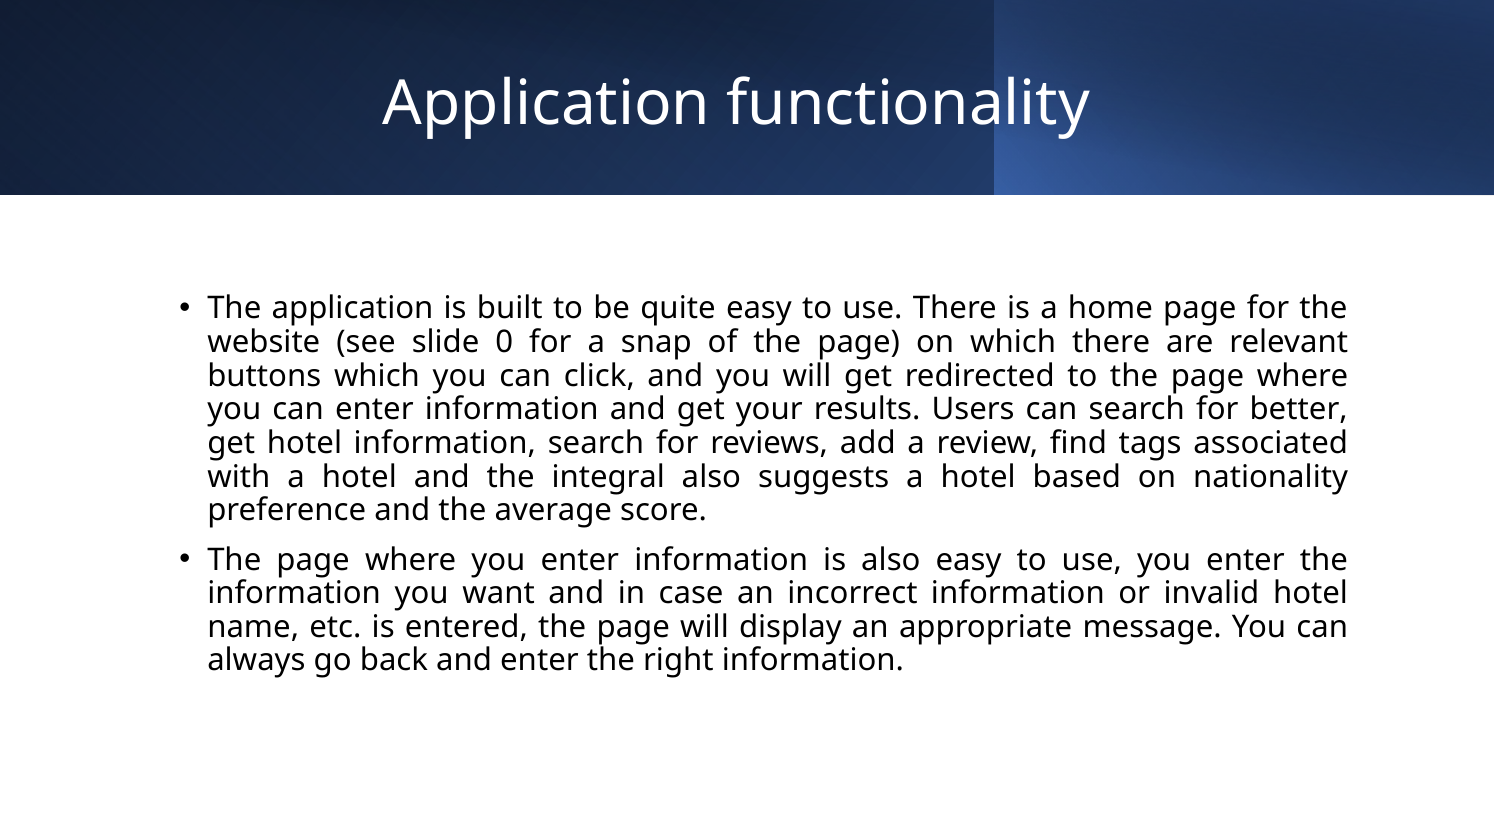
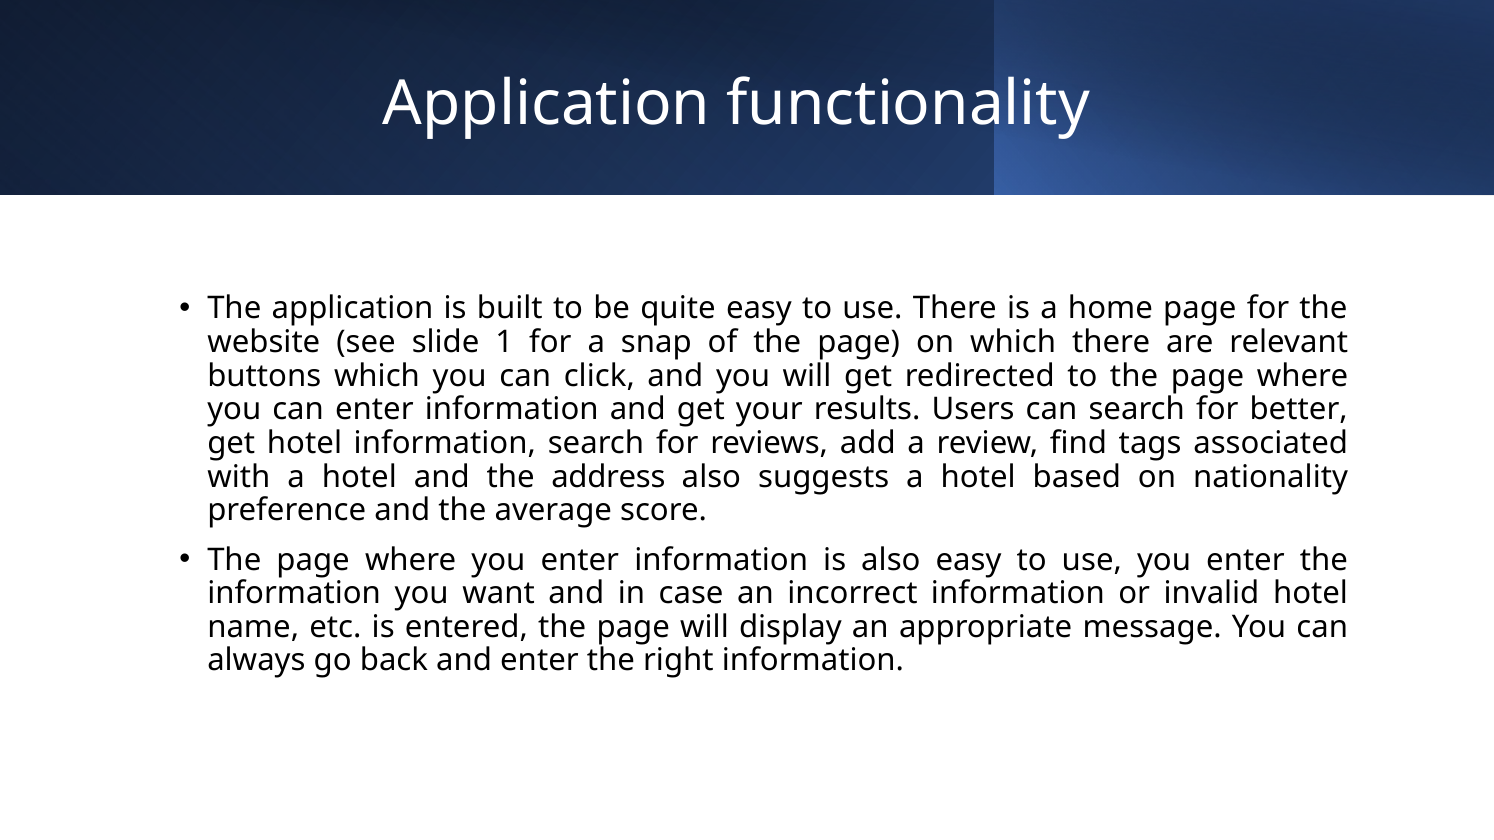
0: 0 -> 1 (504, 343)
integral: integral -> address (608, 477)
